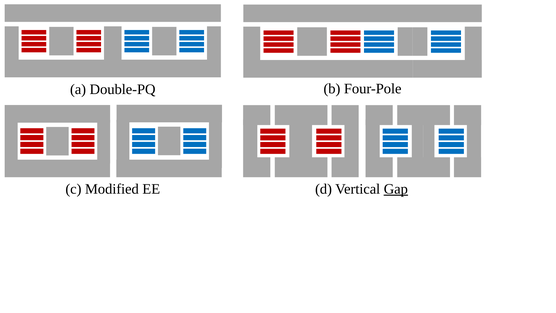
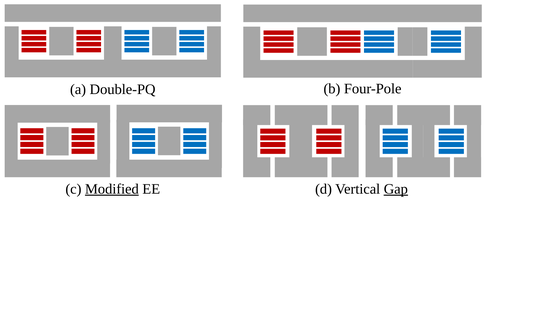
Modified underline: none -> present (112, 189)
